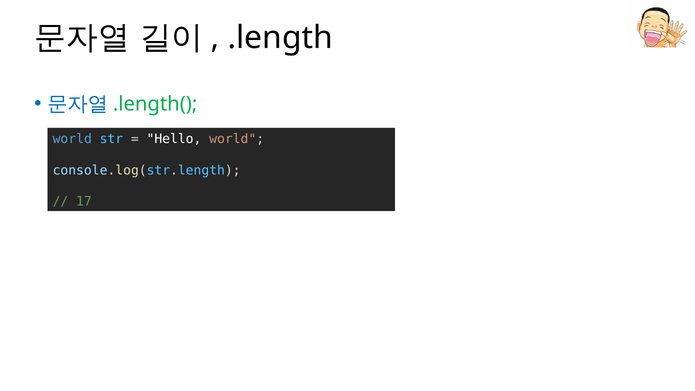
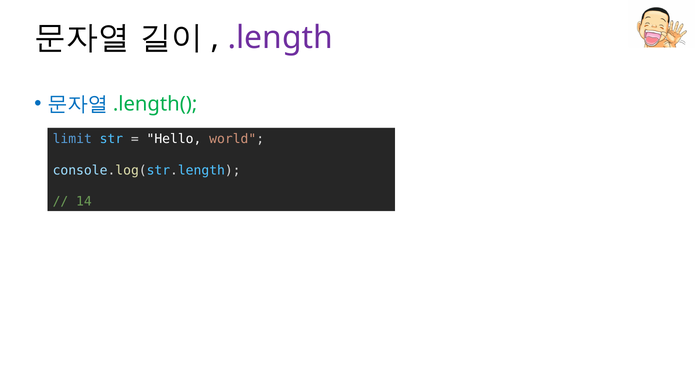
.length colour: black -> purple (280, 38)
world: world -> limit (72, 139)
17: 17 -> 14 (84, 202)
